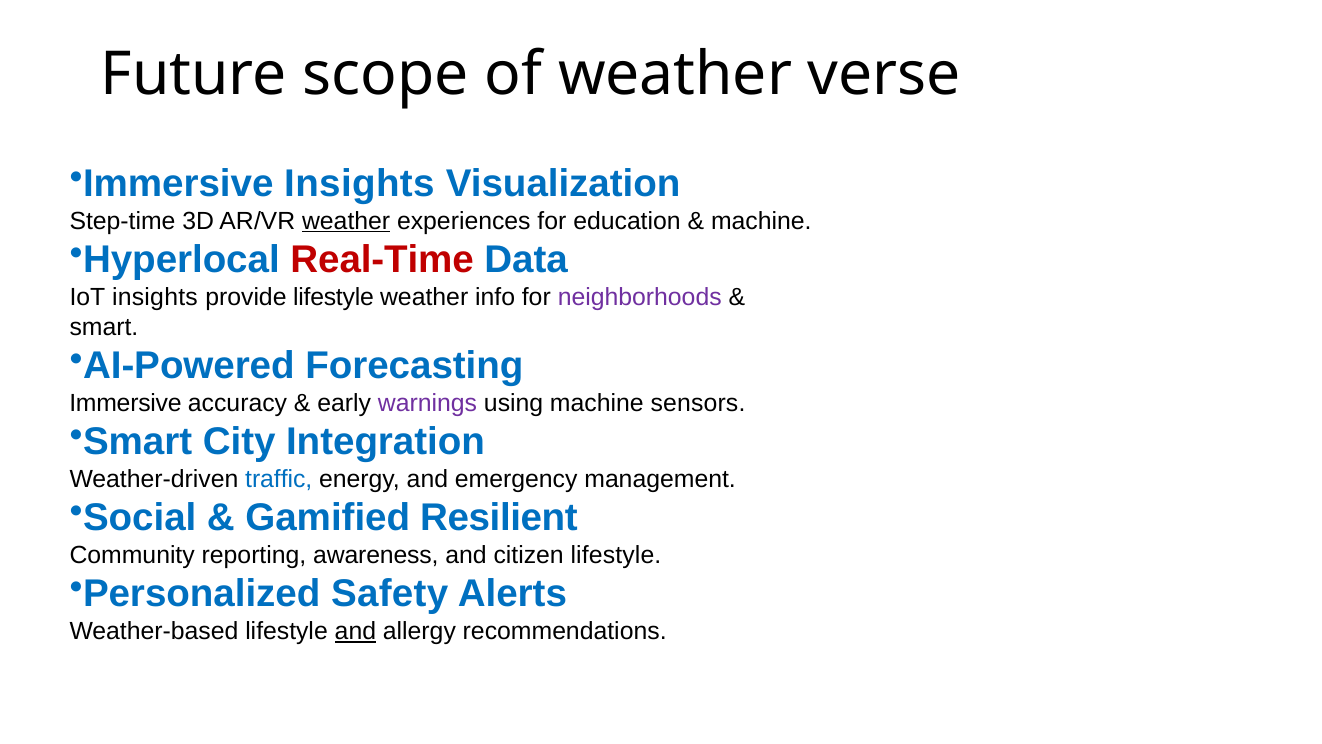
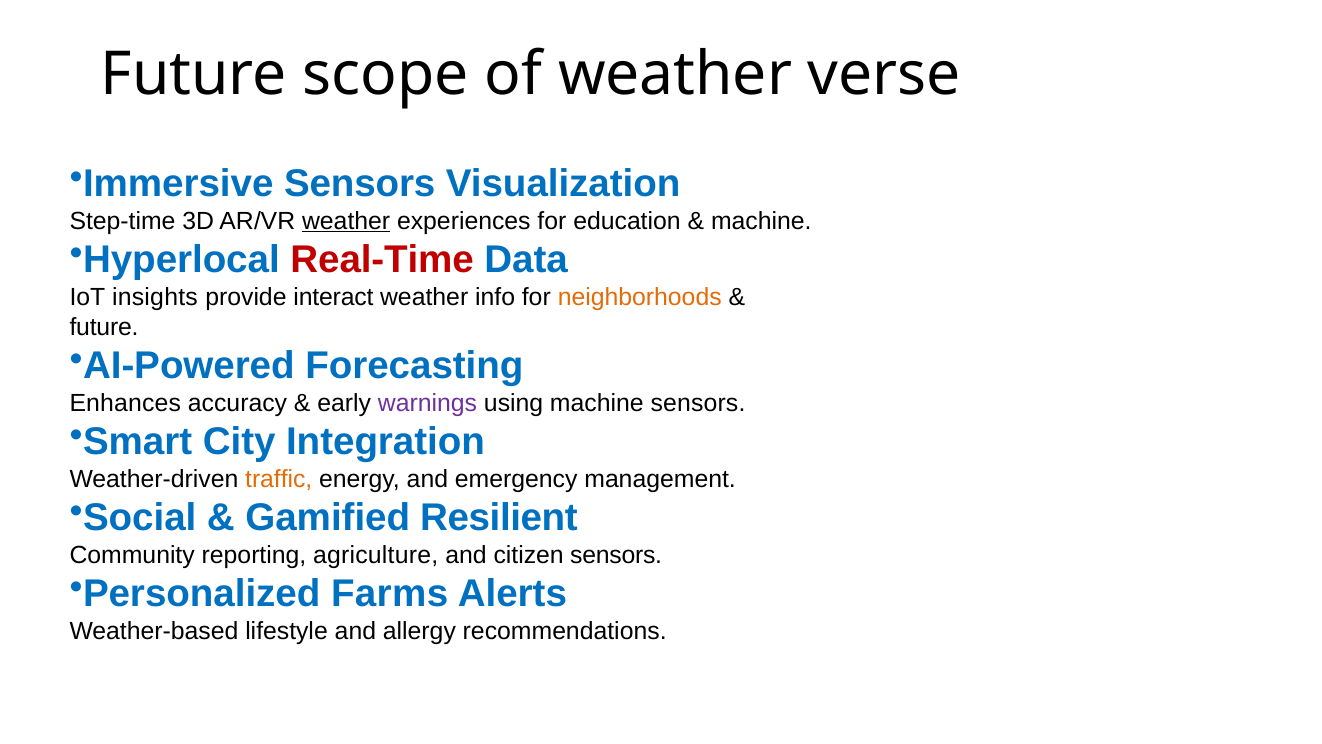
Immersive Insights: Insights -> Sensors (360, 184)
provide lifestyle: lifestyle -> interact (333, 297)
neighborhoods colour: purple -> orange (640, 297)
smart: smart -> future (104, 327)
Immersive: Immersive -> Enhances (125, 403)
traffic colour: blue -> orange (279, 479)
awareness: awareness -> agriculture (376, 555)
citizen lifestyle: lifestyle -> sensors (616, 555)
Safety: Safety -> Farms (390, 594)
and underline: present -> none (355, 631)
